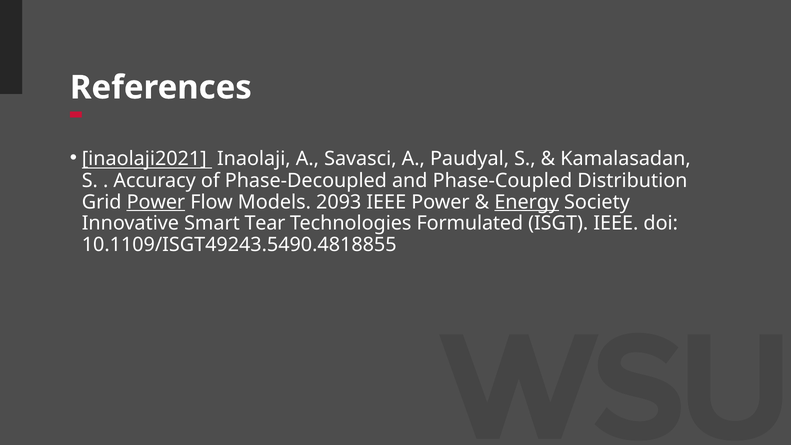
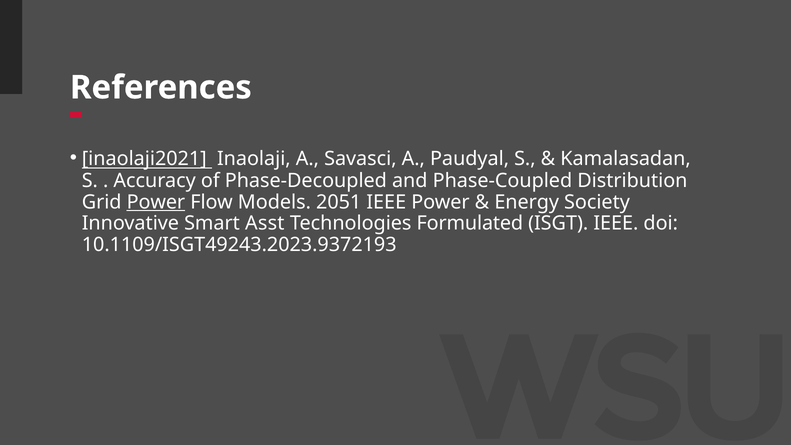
2093: 2093 -> 2051 (339, 202)
Energy underline: present -> none (527, 202)
Tear: Tear -> Asst (265, 223)
10.1109/ISGT49243.5490.4818855: 10.1109/ISGT49243.5490.4818855 -> 10.1109/ISGT49243.2023.9372193 (239, 245)
